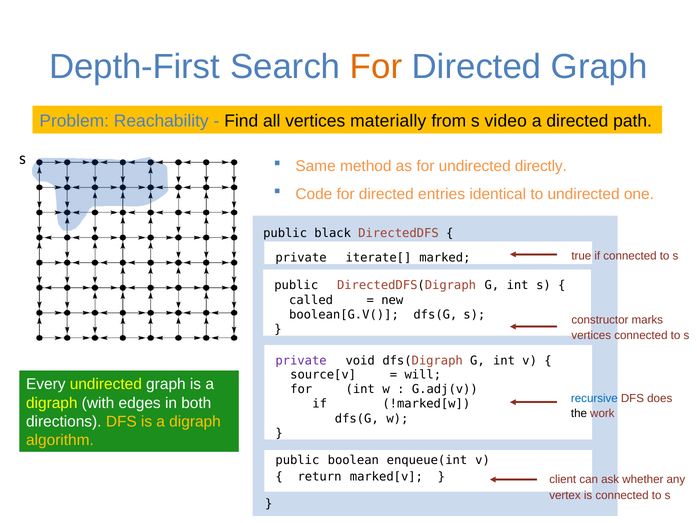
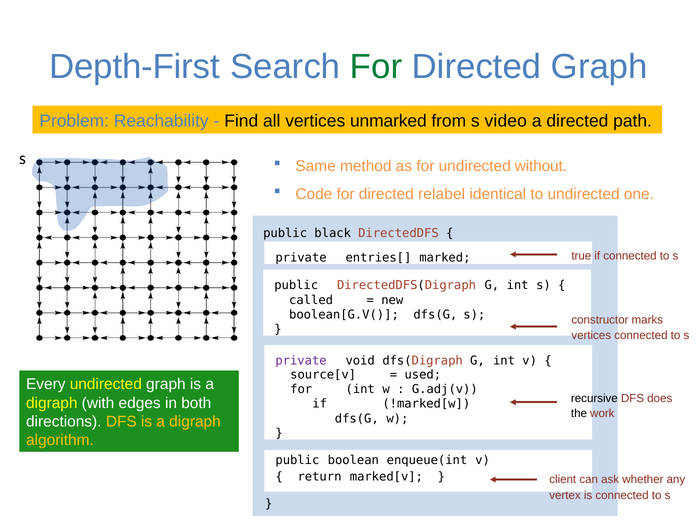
For colour: orange -> green (376, 67)
materially: materially -> unmarked (388, 121)
directly: directly -> without (541, 166)
entries: entries -> relabel (442, 194)
iterate[: iterate[ -> entries[ (378, 257)
will: will -> used (423, 375)
recursive colour: blue -> black (594, 398)
